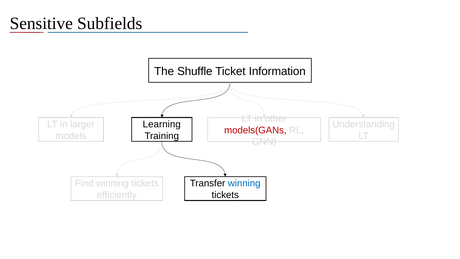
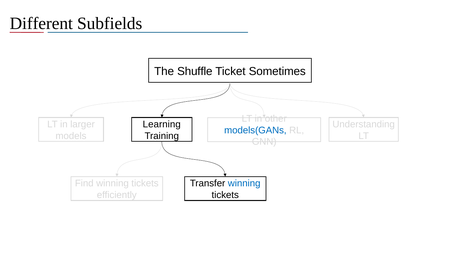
Sensitive: Sensitive -> Different (41, 23)
Information: Information -> Sometimes (277, 71)
models(GANs colour: red -> blue (255, 130)
